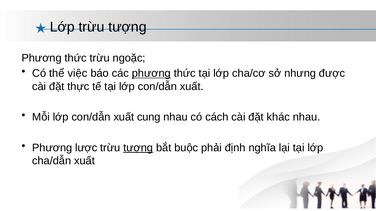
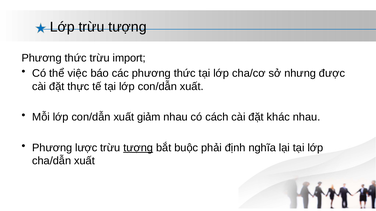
ngoặc: ngoặc -> import (129, 58)
phương underline: present -> none (151, 73)
cung: cung -> giảm (149, 117)
